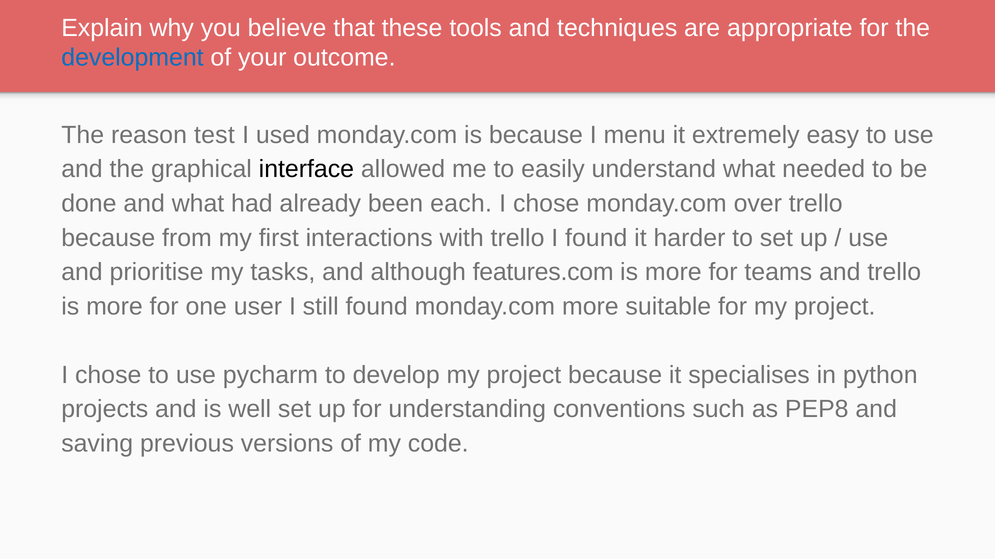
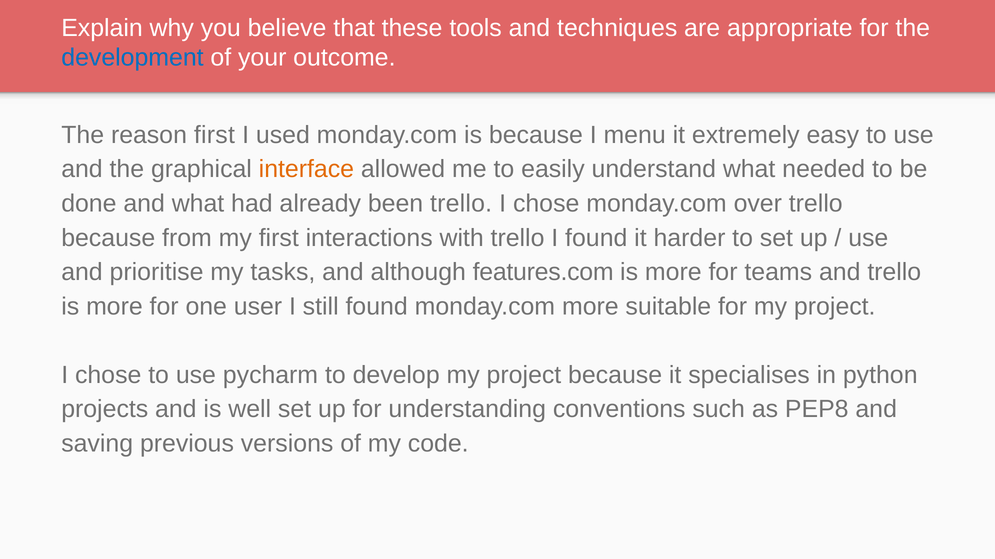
reason test: test -> first (214, 135)
interface colour: black -> orange (306, 169)
been each: each -> trello (461, 204)
